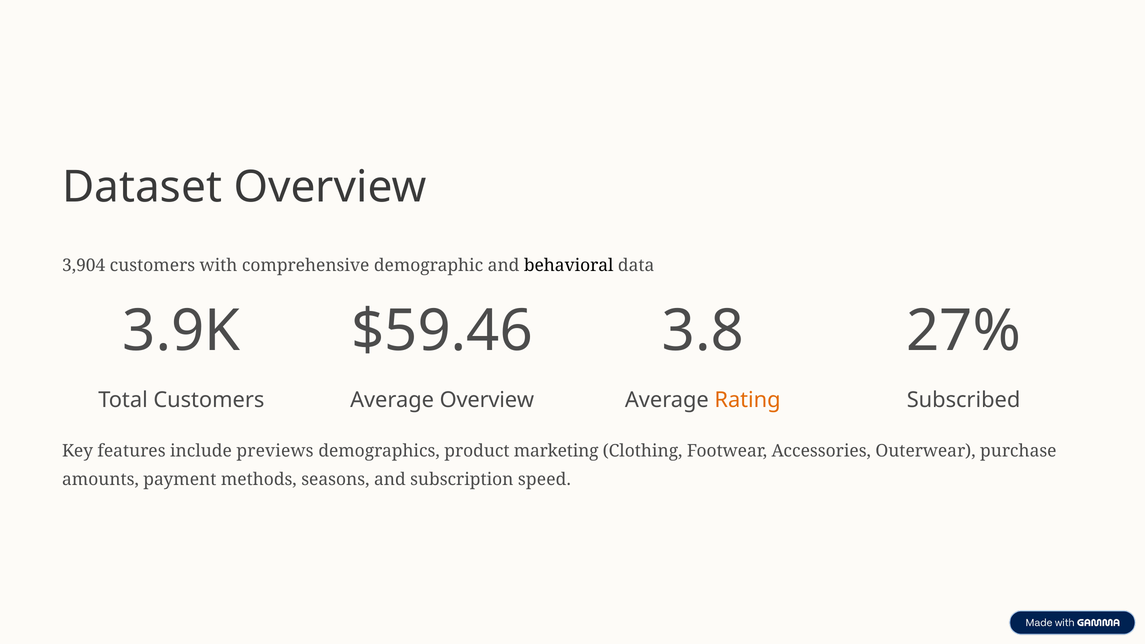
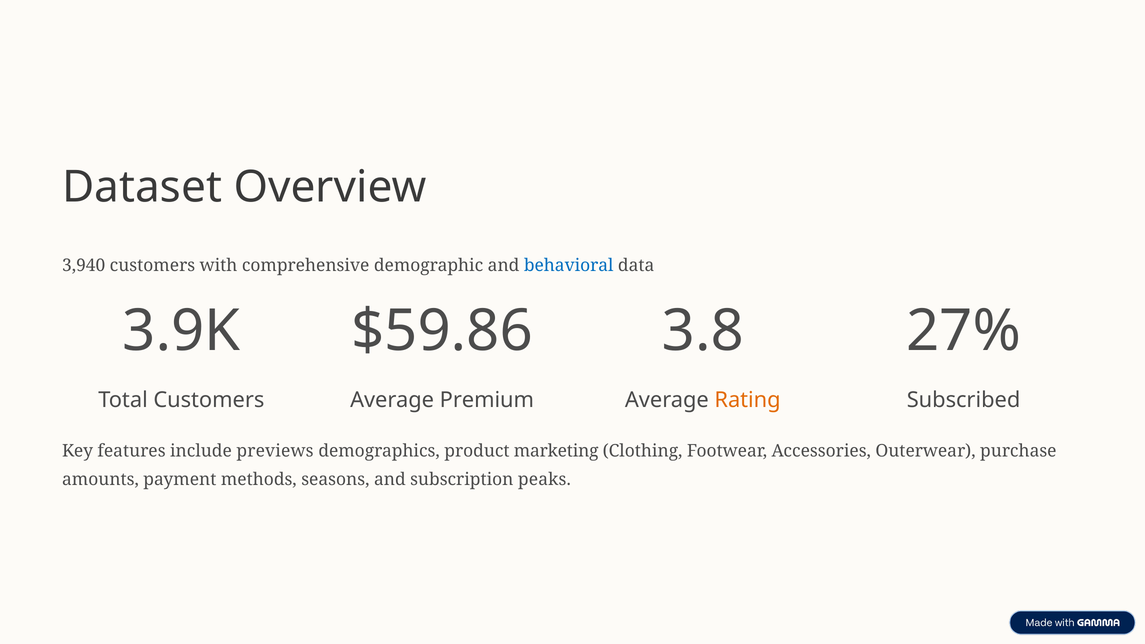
3,904: 3,904 -> 3,940 (84, 265)
behavioral colour: black -> blue (569, 265)
$59.46: $59.46 -> $59.86 (442, 331)
Average Overview: Overview -> Premium (487, 400)
speed: speed -> peaks (544, 479)
